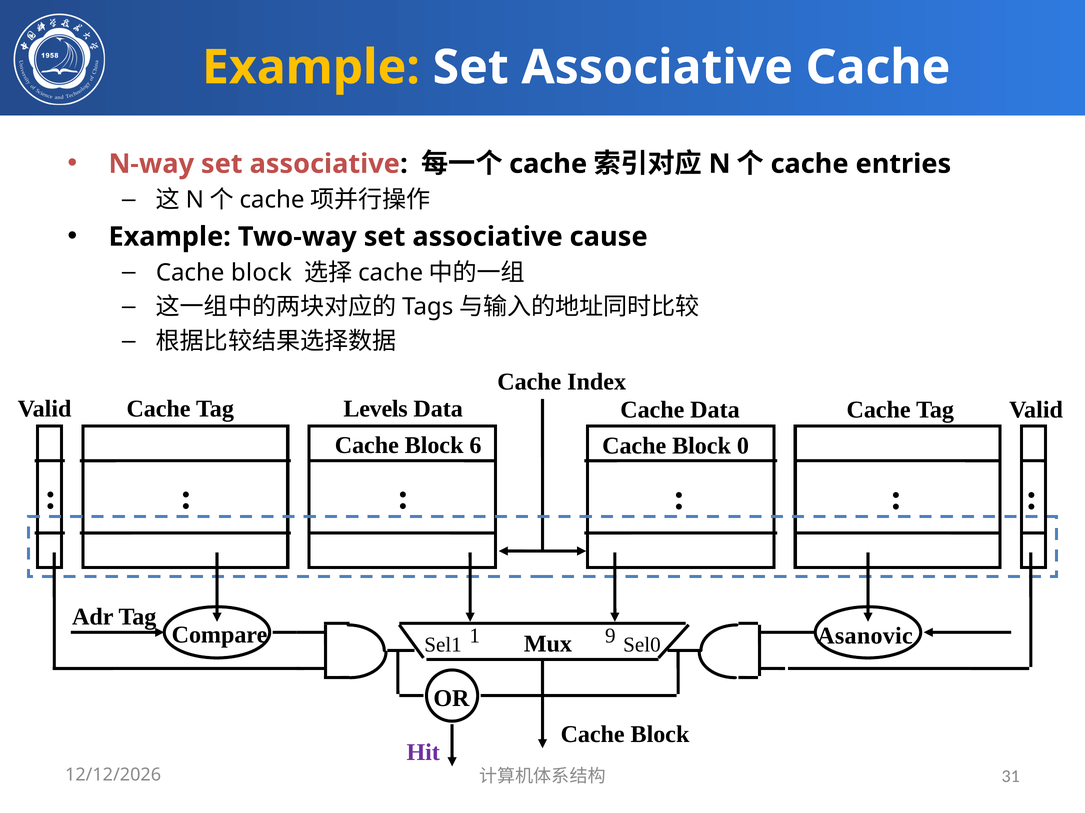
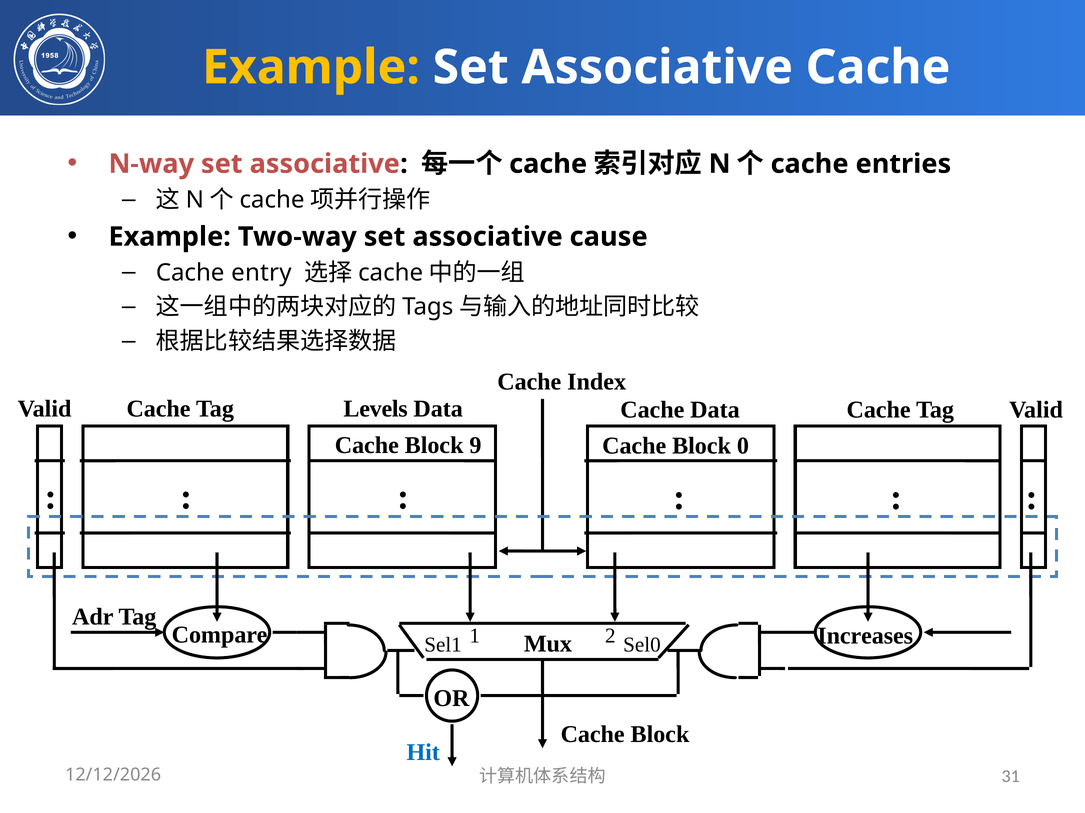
block: block -> entry (261, 273)
6: 6 -> 9 (476, 446)
Asanovic: Asanovic -> Increases (865, 636)
9: 9 -> 2 (610, 636)
Hit colour: purple -> blue (423, 753)
